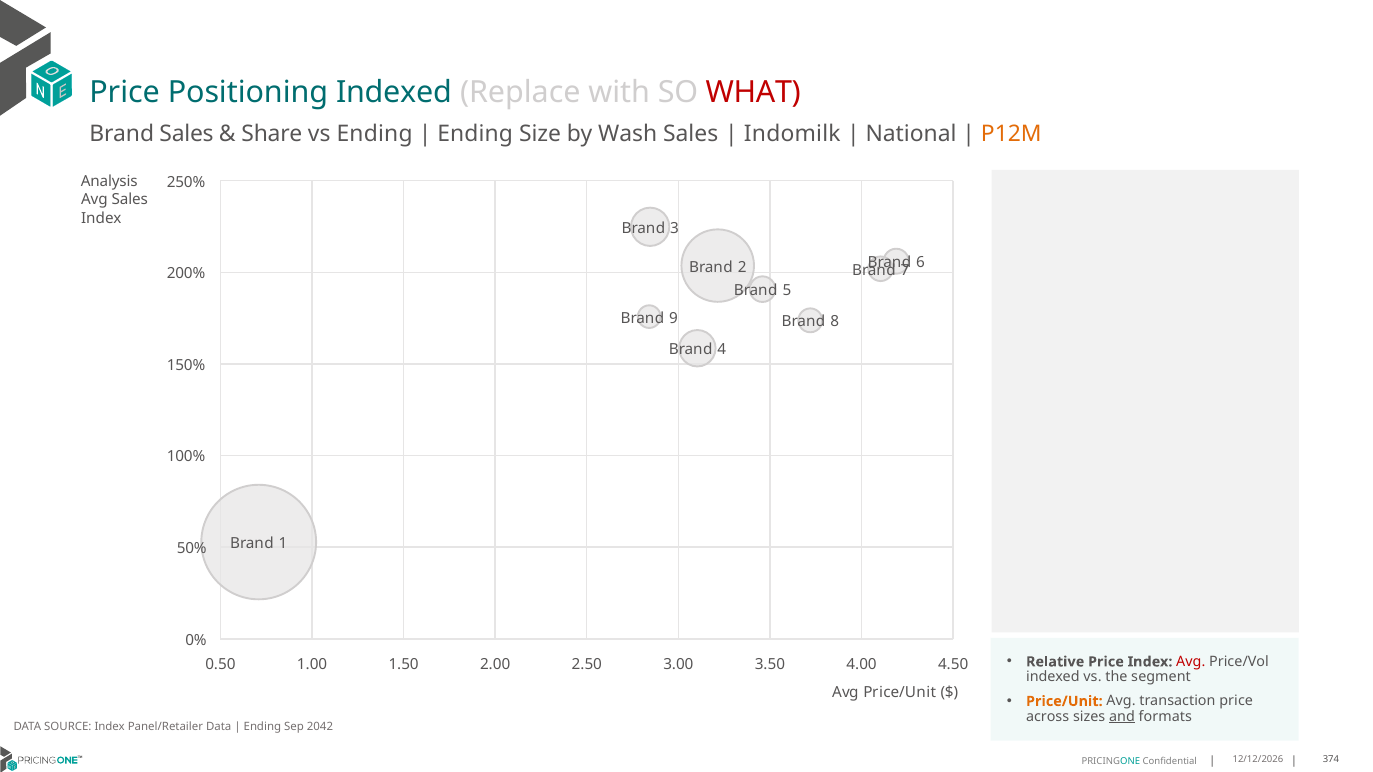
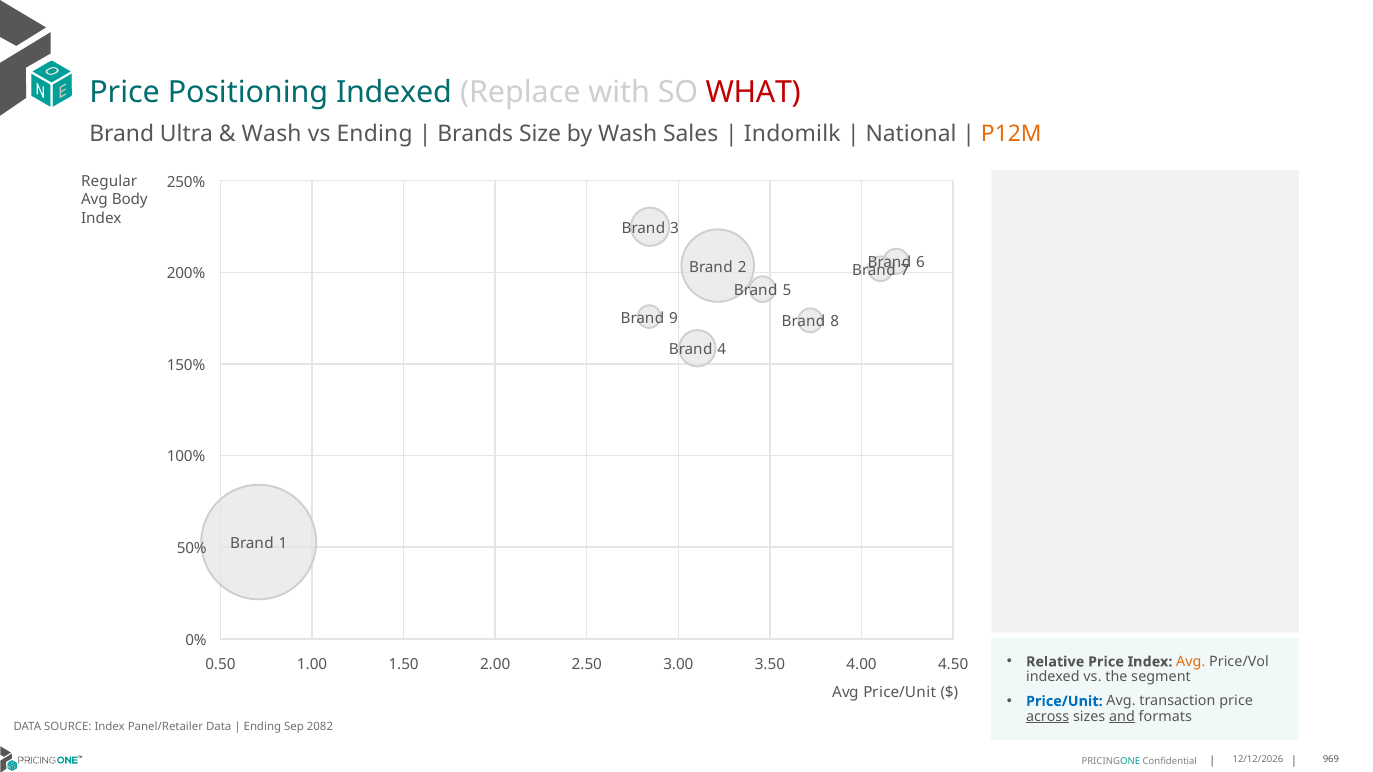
Brand Sales: Sales -> Ultra (186, 134)
Share: Share -> Wash (272, 134)
Ending: Ending -> Brands (475, 134)
Analysis: Analysis -> Regular (109, 182)
Avg Sales: Sales -> Body (130, 200)
Avg colour: red -> orange (1191, 662)
Price/Unit colour: orange -> blue (1064, 702)
across underline: none -> present (1048, 717)
2042: 2042 -> 2082 (320, 727)
374: 374 -> 969 (1331, 759)
